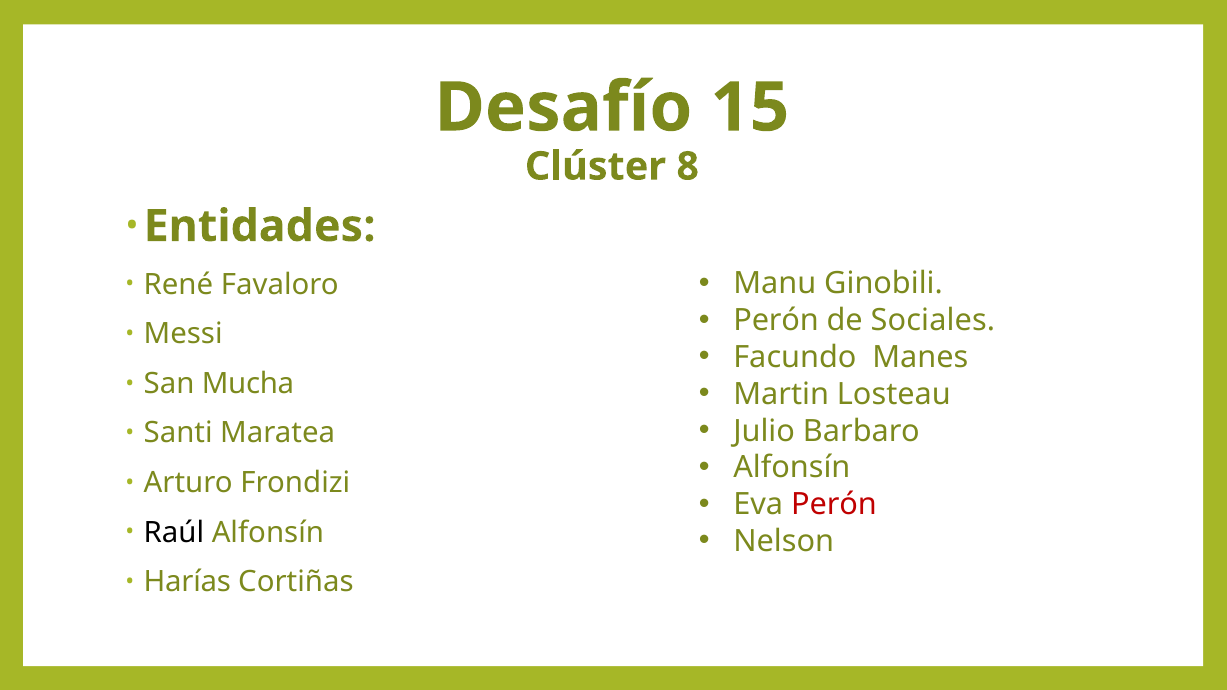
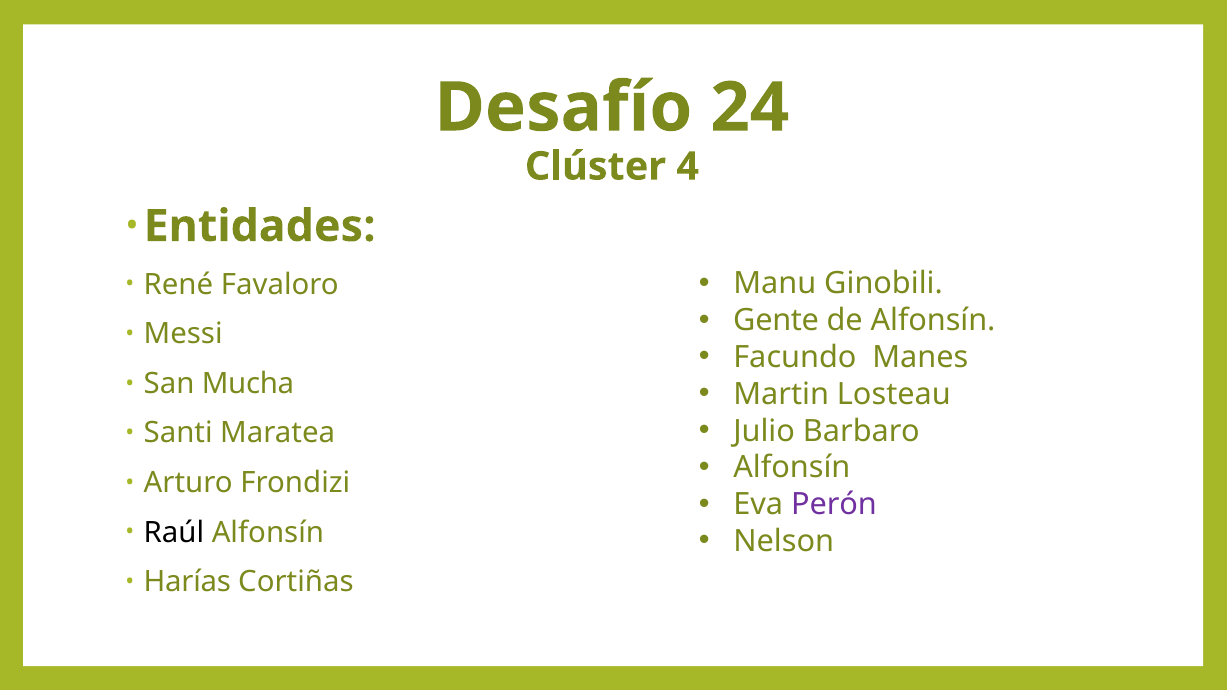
15: 15 -> 24 (750, 108)
8: 8 -> 4 (688, 167)
Perón: Perón -> Gente (776, 321)
de Sociales: Sociales -> Alfonsín (933, 321)
Perón colour: red -> purple (834, 505)
